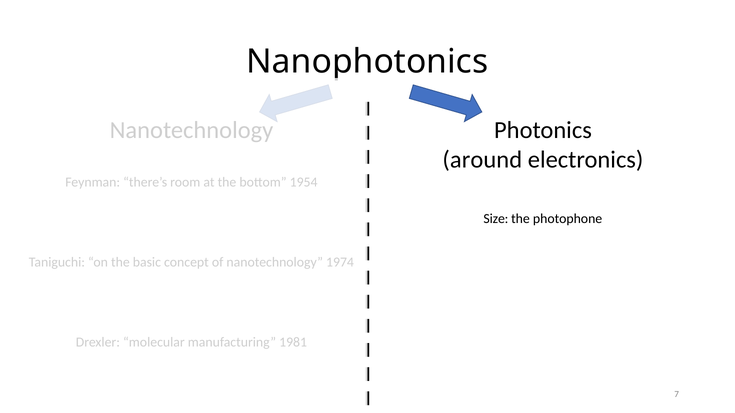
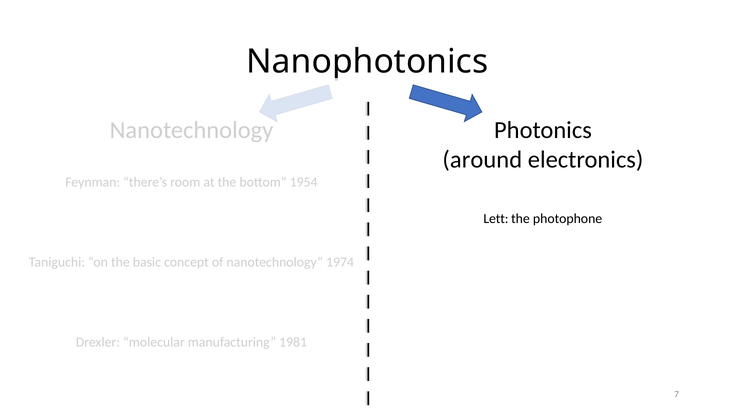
Size: Size -> Lett (496, 219)
